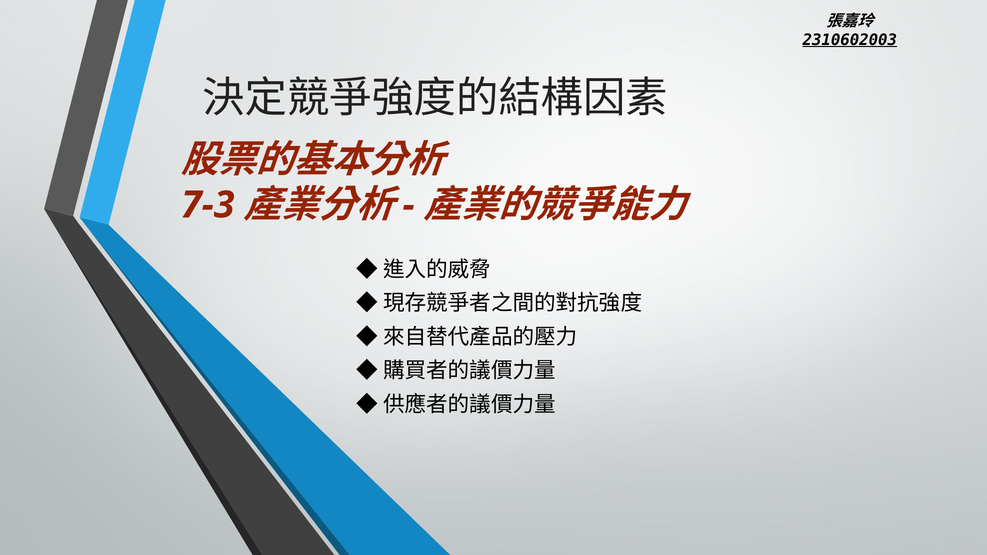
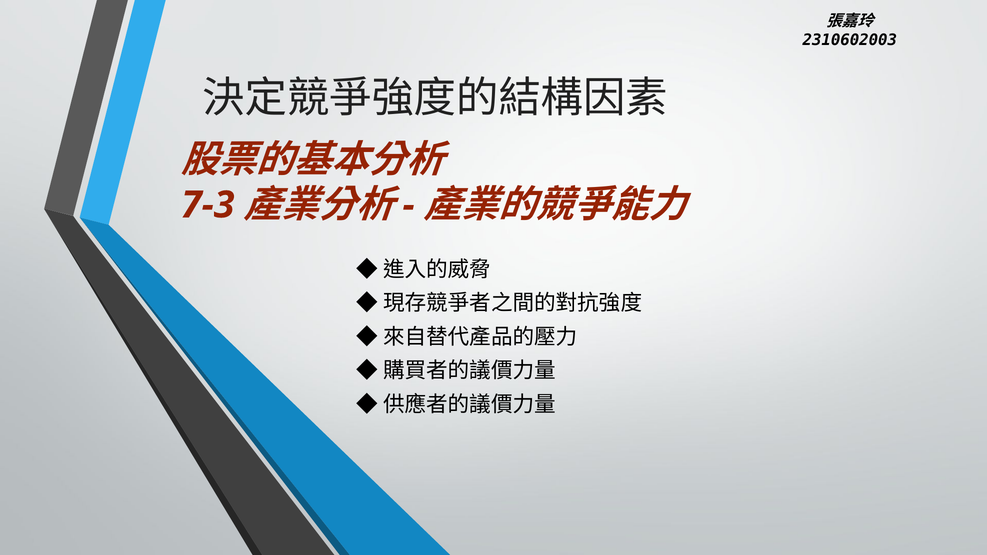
2310602003 underline: present -> none (850, 40)
